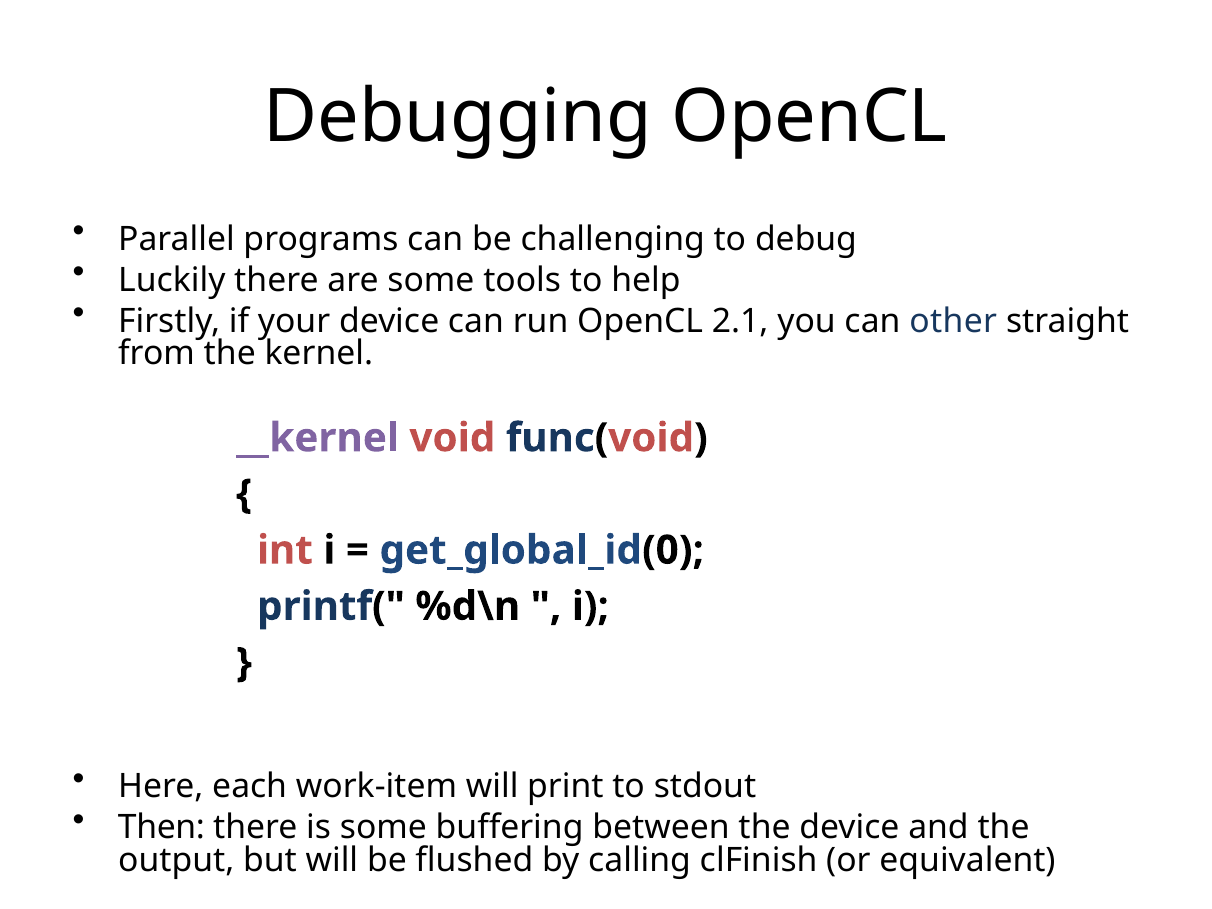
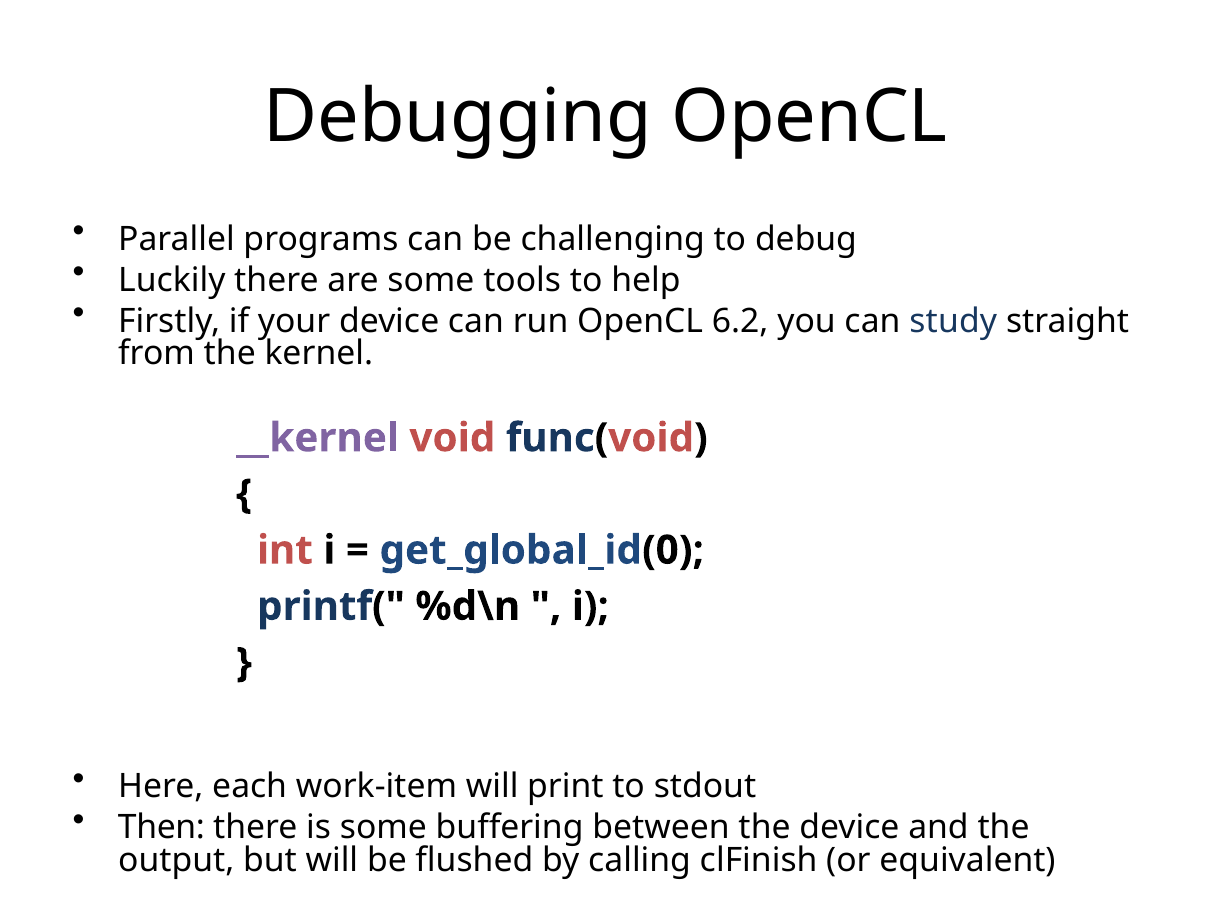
2.1: 2.1 -> 6.2 (740, 321)
other: other -> study (953, 321)
